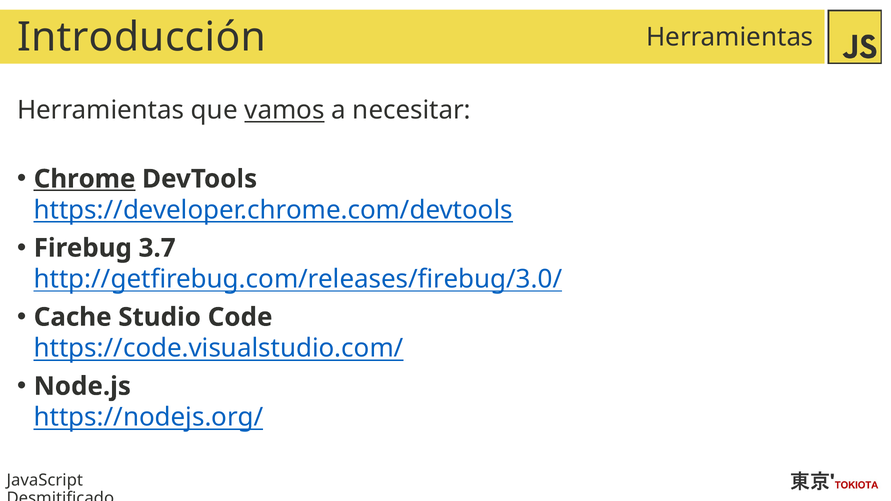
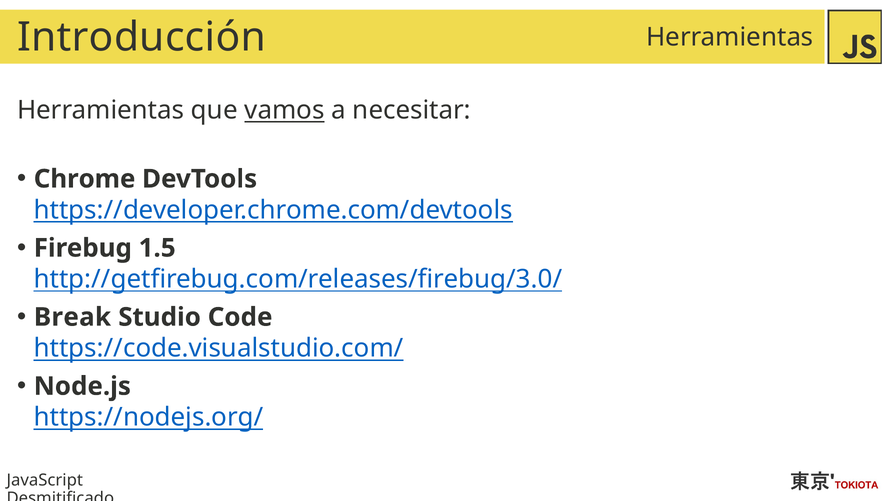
Chrome underline: present -> none (85, 179)
3.7: 3.7 -> 1.5 (157, 248)
Cache: Cache -> Break (72, 317)
